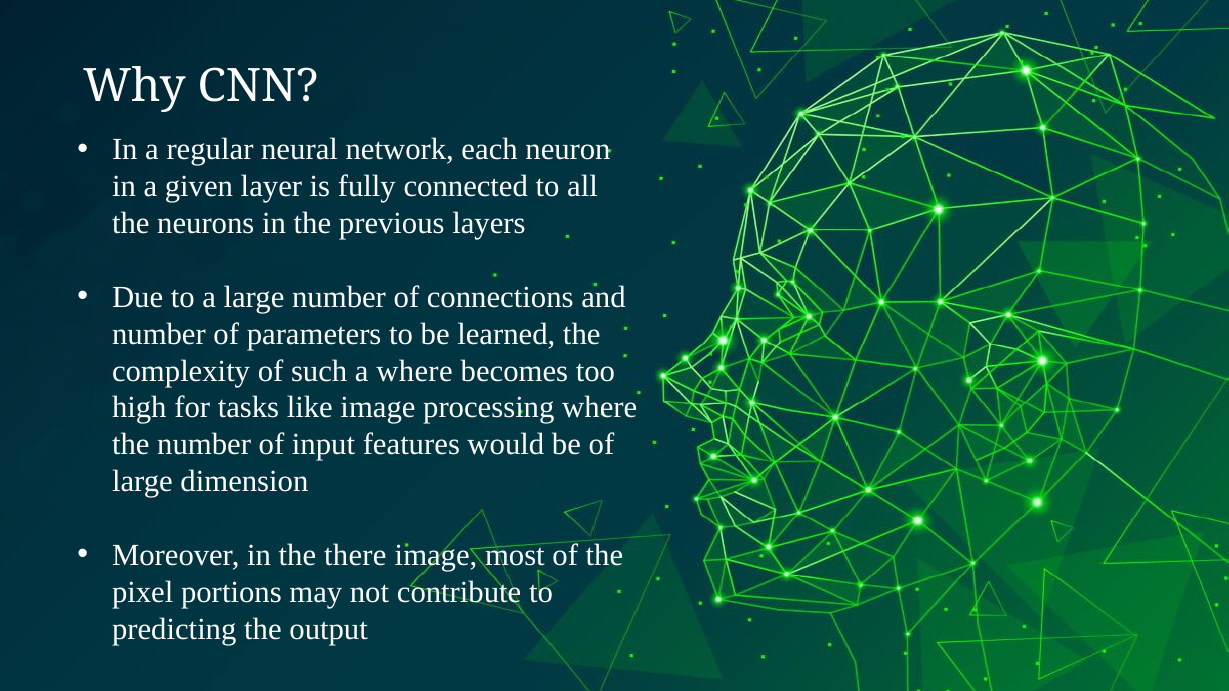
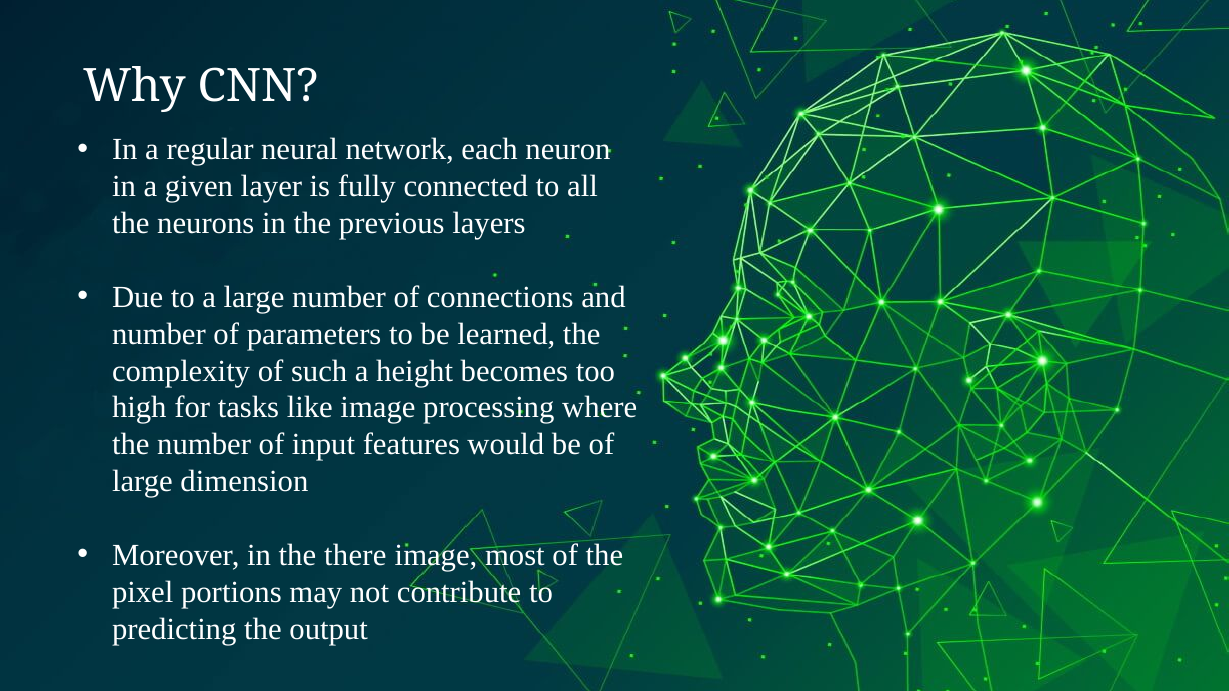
a where: where -> height (415, 371)
